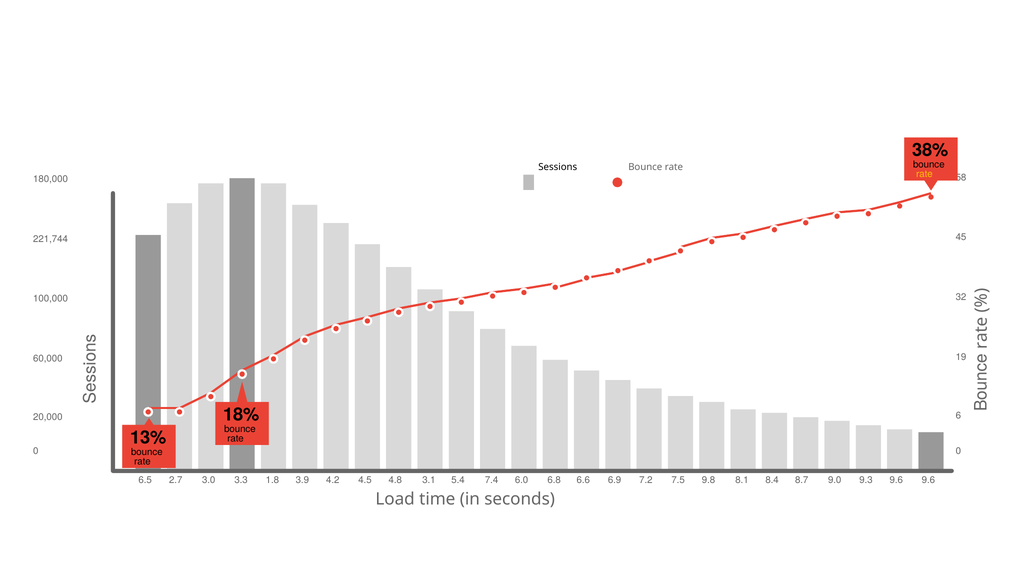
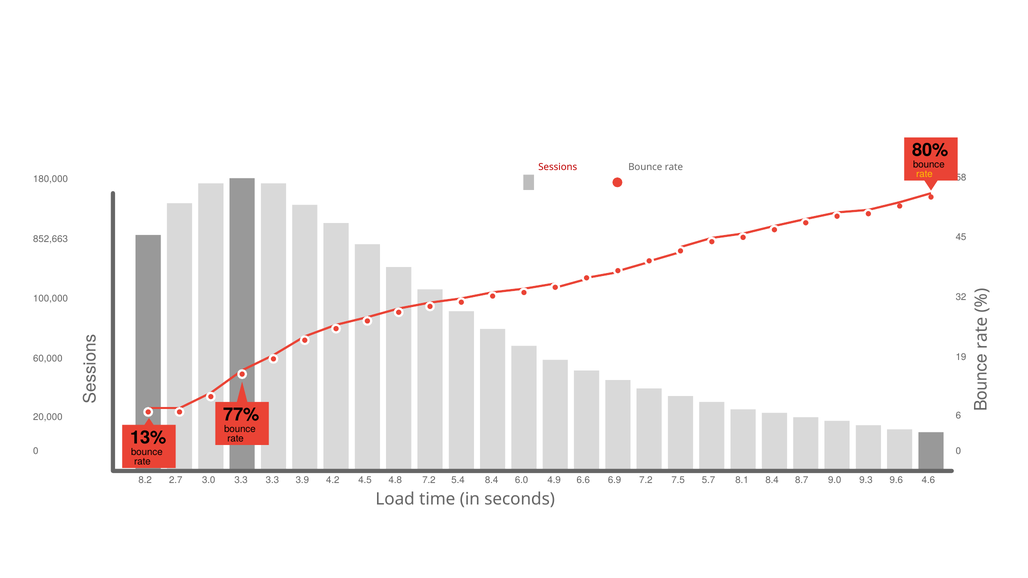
38%: 38% -> 80% (930, 151)
Sessions colour: black -> red (558, 167)
221,744: 221,744 -> 852,663 (51, 239)
18%: 18% -> 77% (241, 415)
6.5: 6.5 -> 8.2 (145, 480)
3.3 1.8: 1.8 -> 3.3 (272, 480)
4.8 3.1: 3.1 -> 7.2 (429, 480)
5.4 7.4: 7.4 -> 8.4 (492, 480)
6.8: 6.8 -> 4.9 (554, 480)
9.8: 9.8 -> 5.7 (708, 480)
9.6 9.6: 9.6 -> 4.6 (928, 480)
